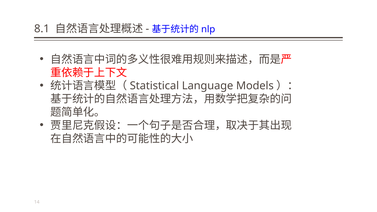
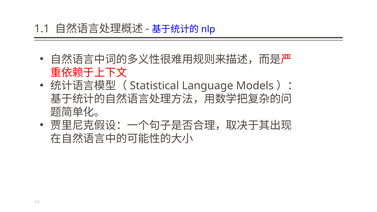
8.1: 8.1 -> 1.1 (42, 29)
